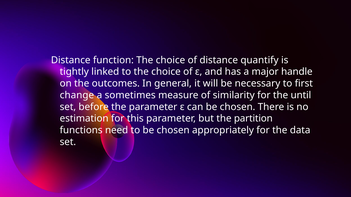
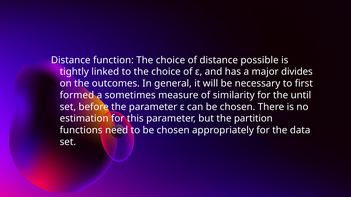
quantify: quantify -> possible (260, 60)
handle: handle -> divides (297, 72)
change: change -> formed (77, 95)
